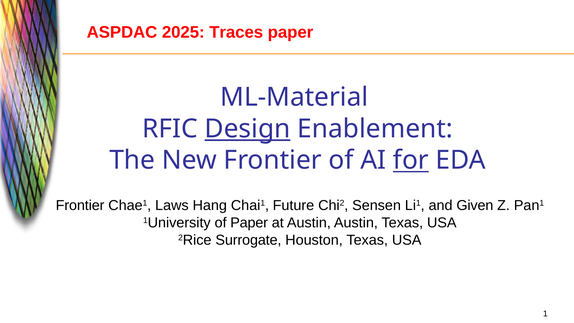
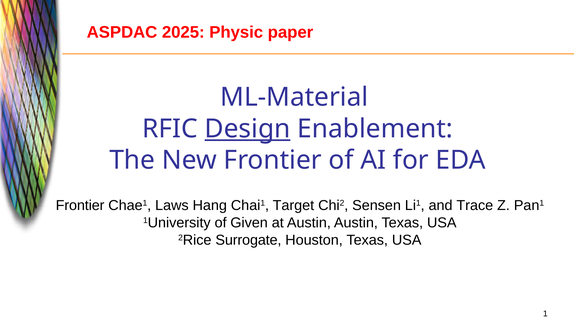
Traces: Traces -> Physic (236, 32)
for underline: present -> none (411, 160)
Future: Future -> Target (293, 205)
Given: Given -> Trace (475, 205)
of Paper: Paper -> Given (249, 223)
